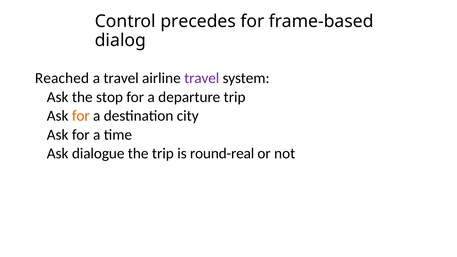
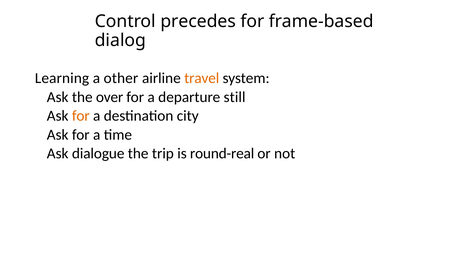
Reached: Reached -> Learning (62, 78)
a travel: travel -> other (121, 78)
travel colour: purple -> orange (202, 78)
stop: stop -> over (110, 97)
departure trip: trip -> still (235, 97)
